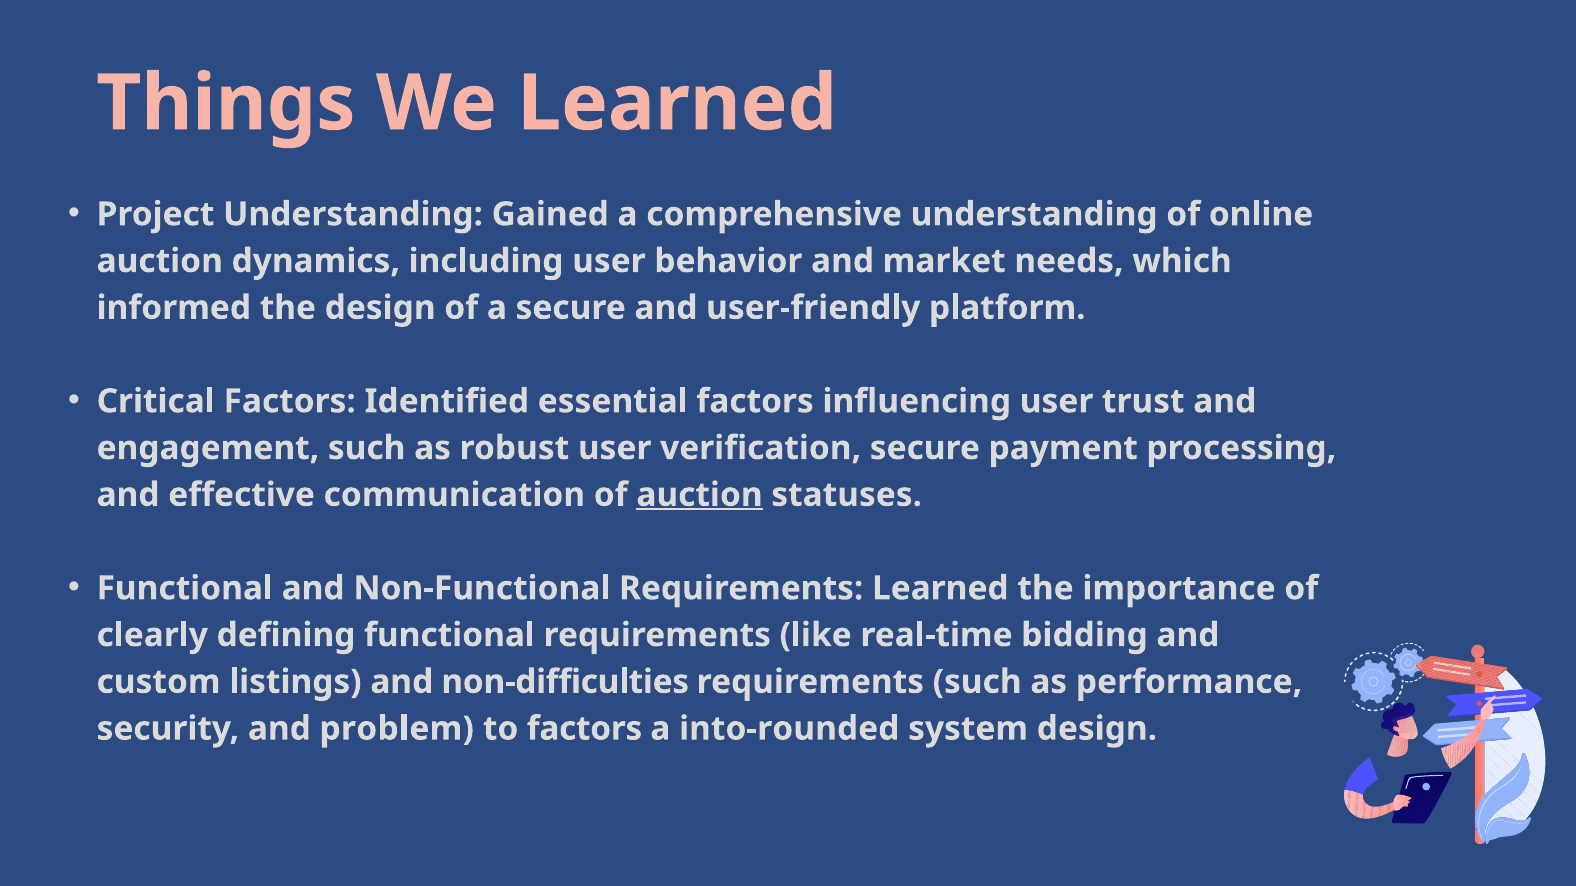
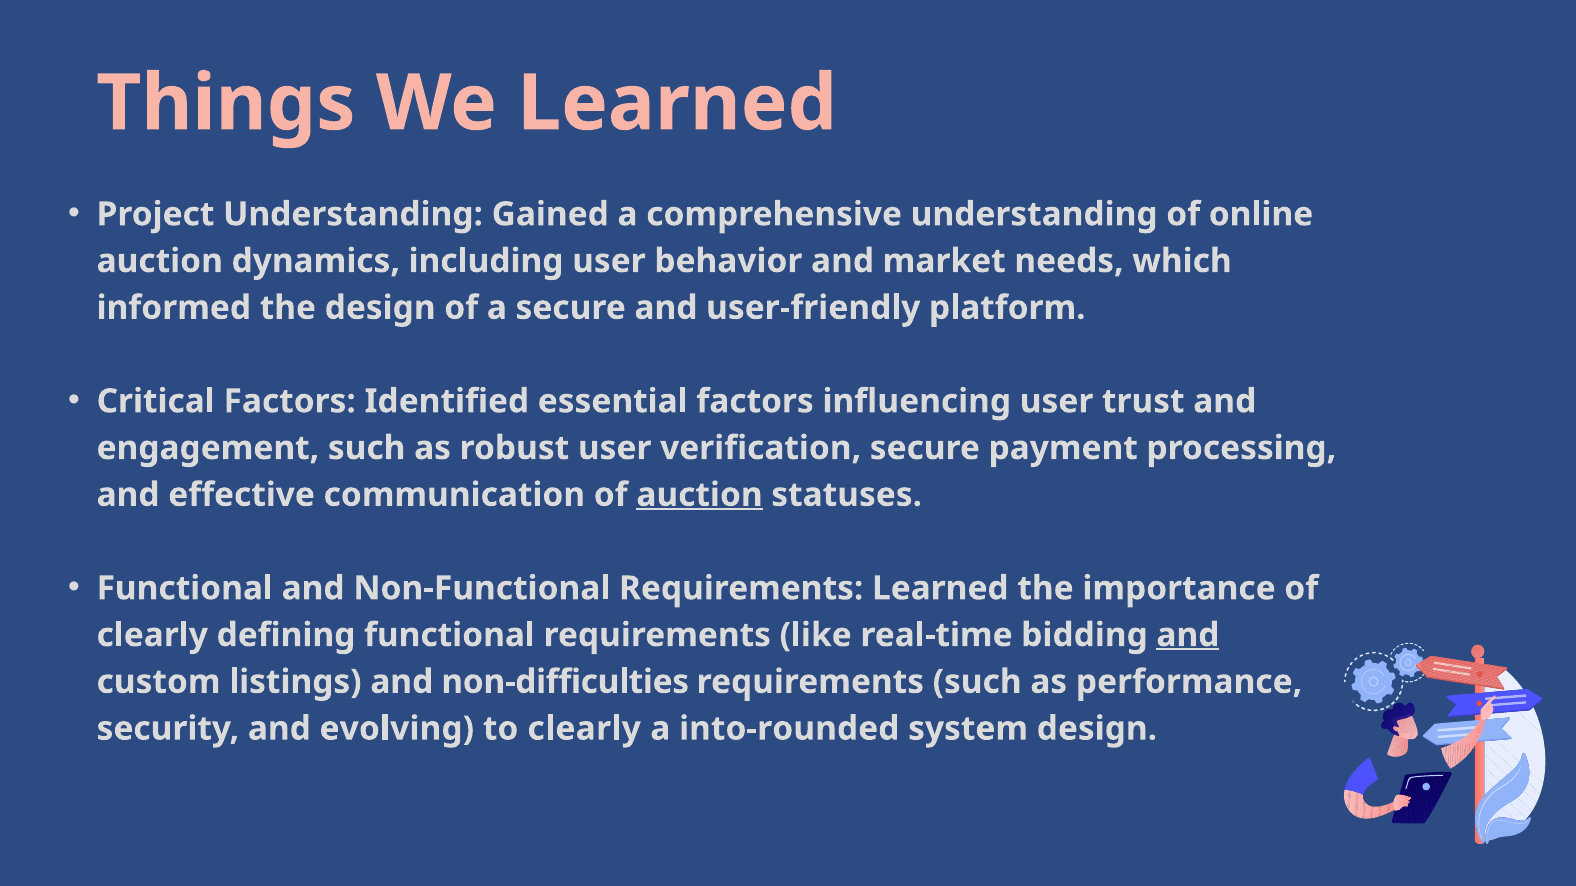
and underline: none -> present (1188, 635)
problem: problem -> evolving (397, 729)
to factors: factors -> clearly (584, 729)
